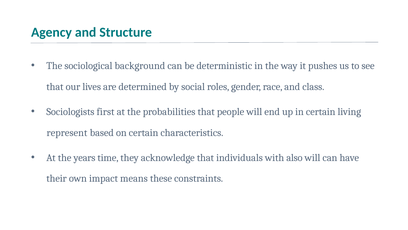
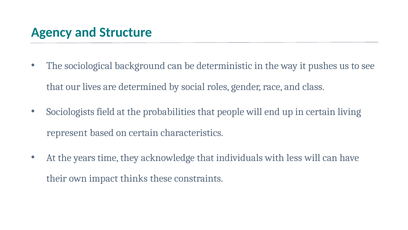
first: first -> field (106, 112)
also: also -> less (294, 157)
means: means -> thinks (134, 178)
